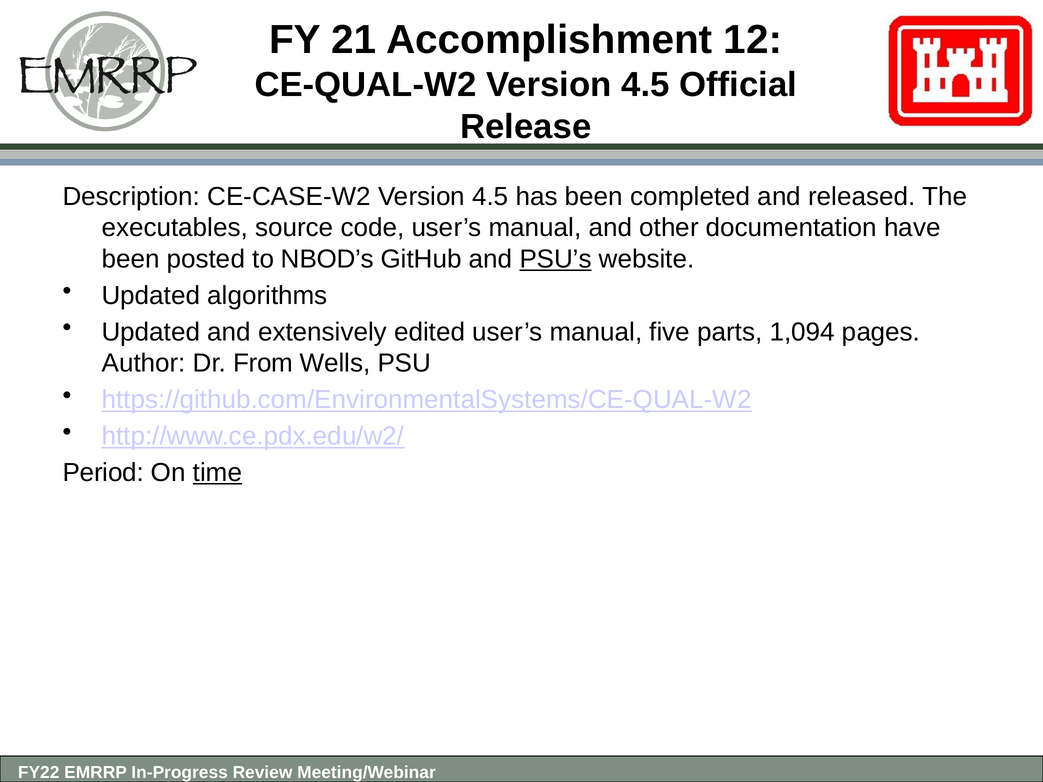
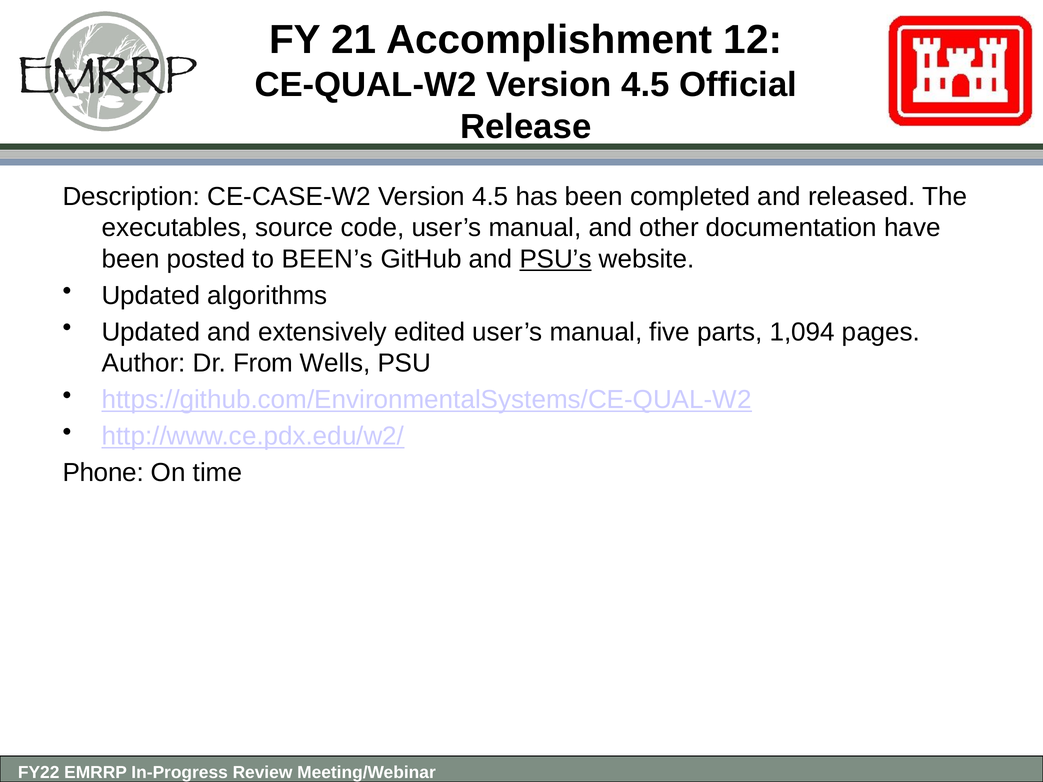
NBOD’s: NBOD’s -> BEEN’s (327, 259)
Period: Period -> Phone (103, 473)
time underline: present -> none (217, 473)
